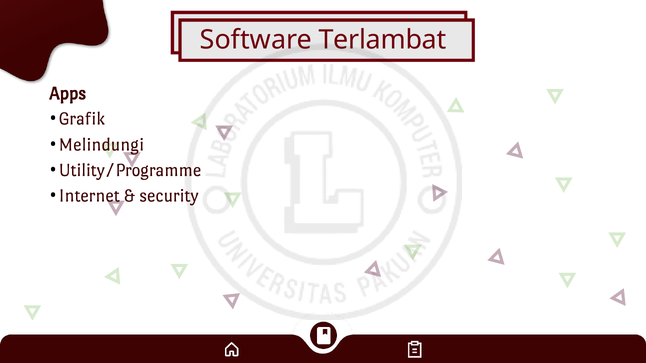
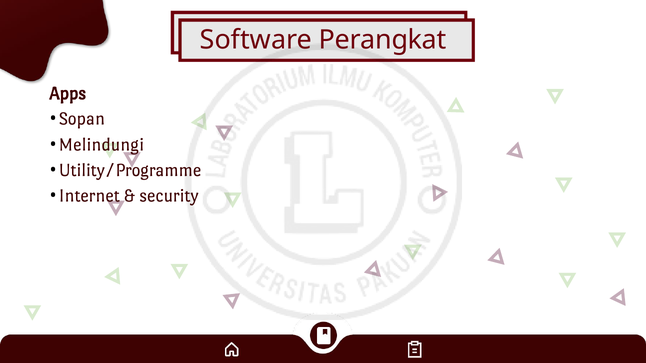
Terlambat: Terlambat -> Perangkat (383, 40)
Grafik: Grafik -> Sopan (82, 119)
